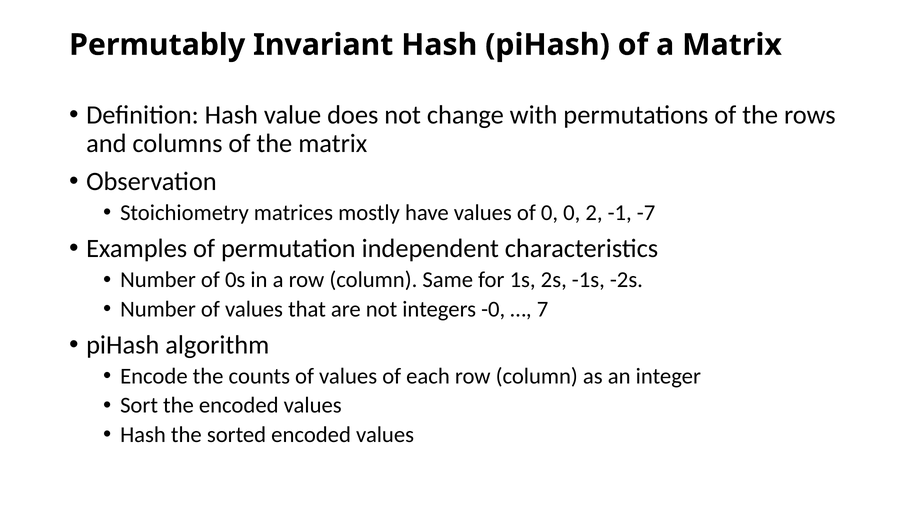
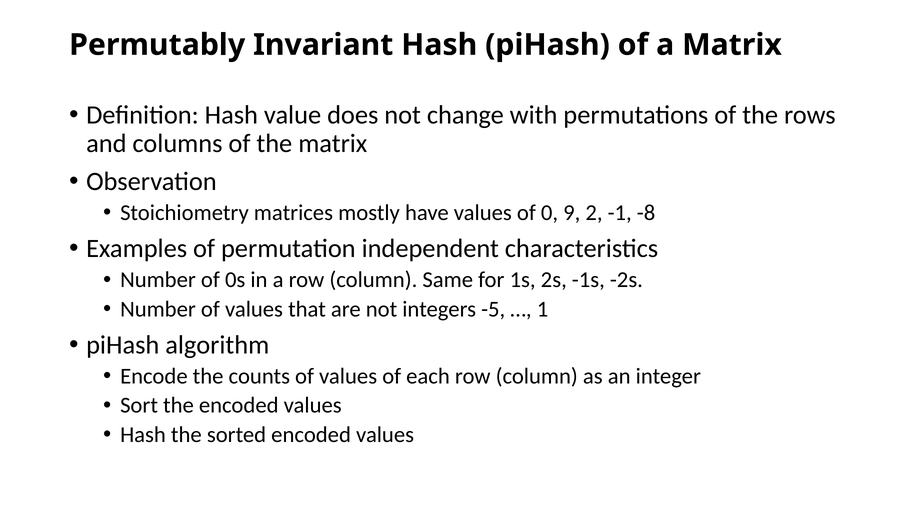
0 0: 0 -> 9 (572, 213)
-7: -7 -> -8 (646, 213)
-0: -0 -> -5 (493, 309)
7: 7 -> 1 (543, 309)
